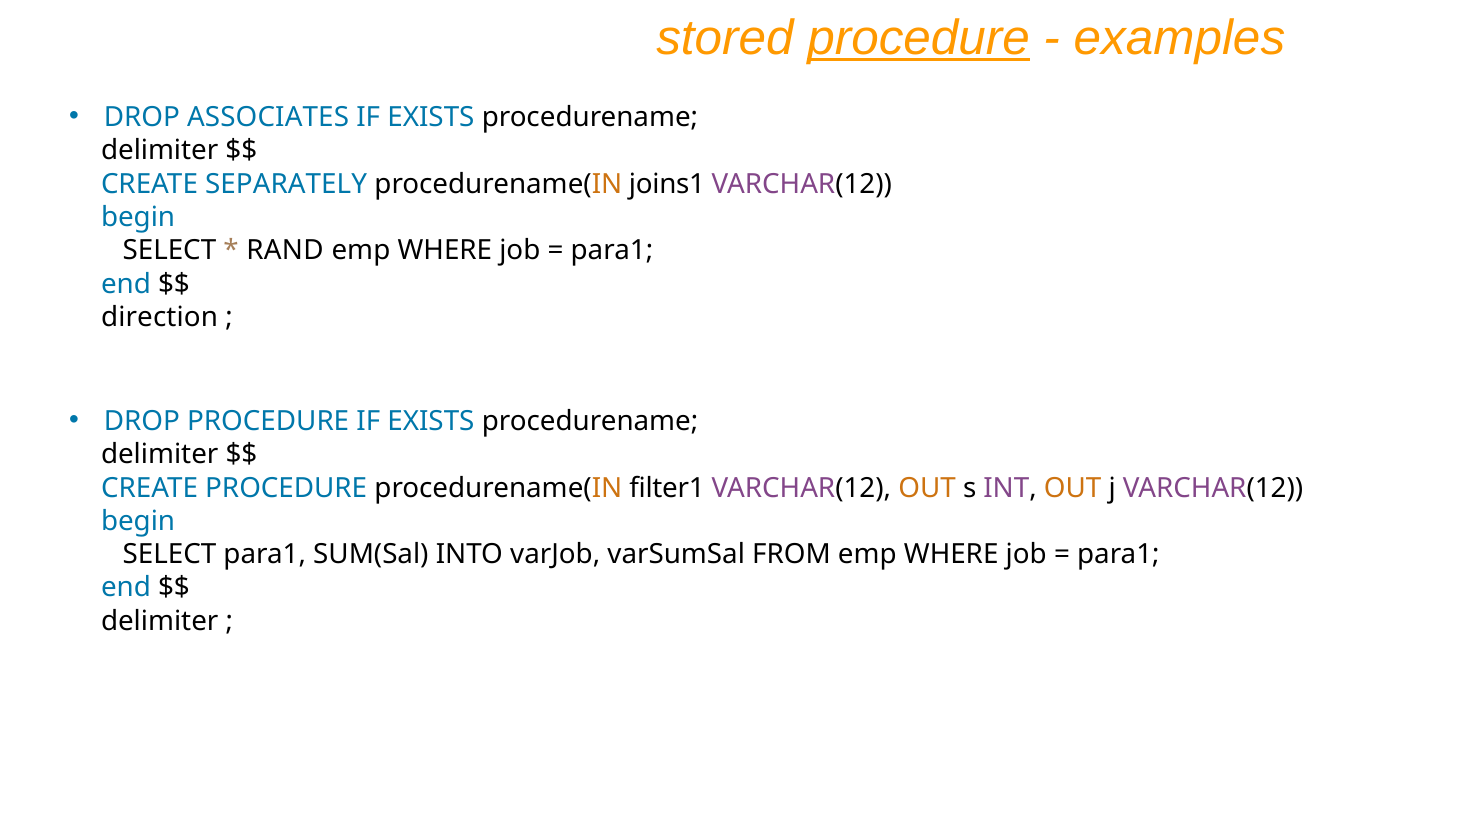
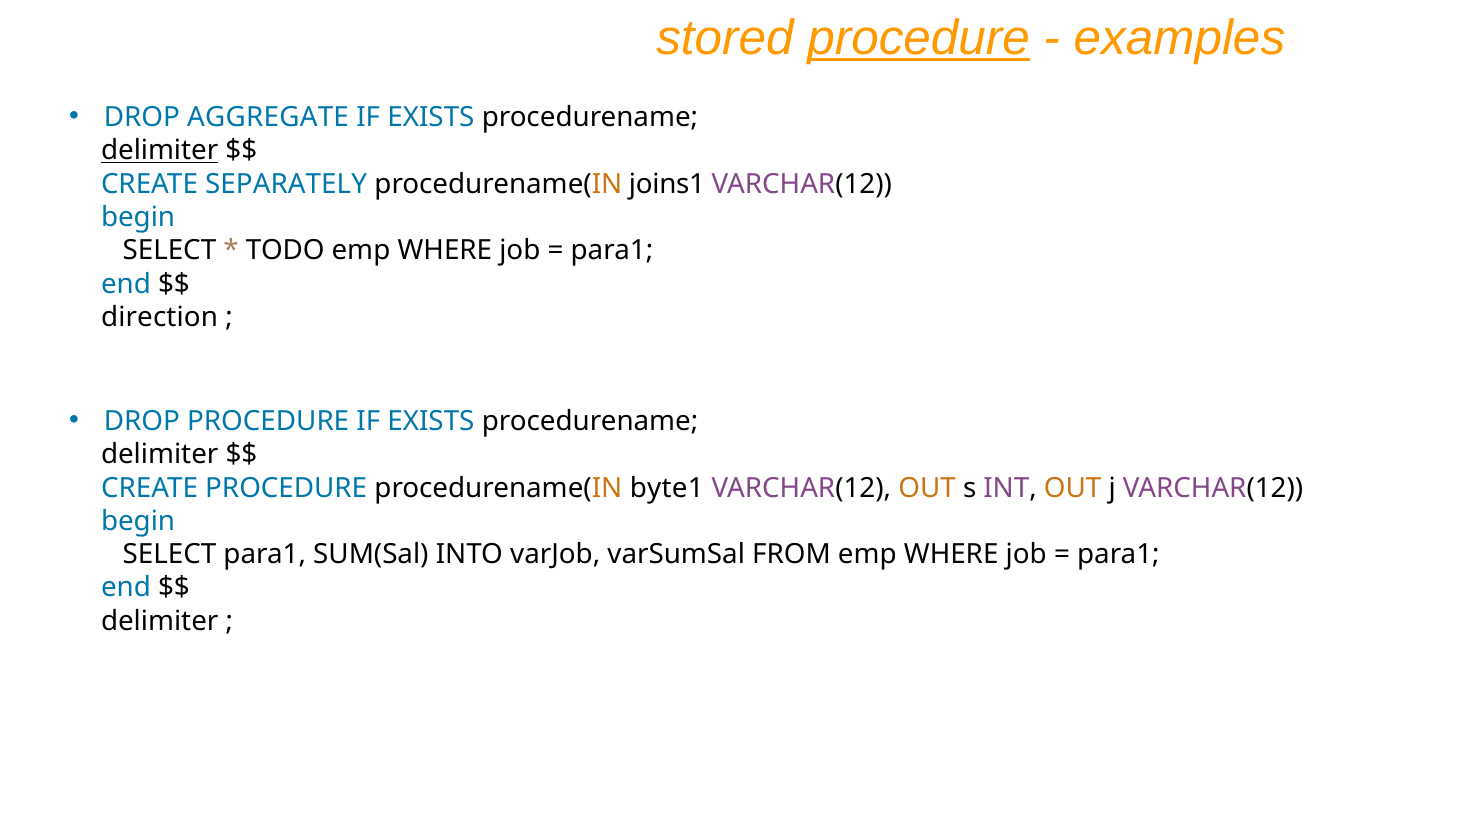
ASSOCIATES: ASSOCIATES -> AGGREGATE (268, 117)
delimiter underline: none -> present (160, 151)
RAND: RAND -> TODO (285, 251)
filter1: filter1 -> byte1 (667, 488)
